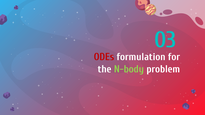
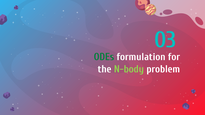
ODEs colour: red -> green (104, 57)
